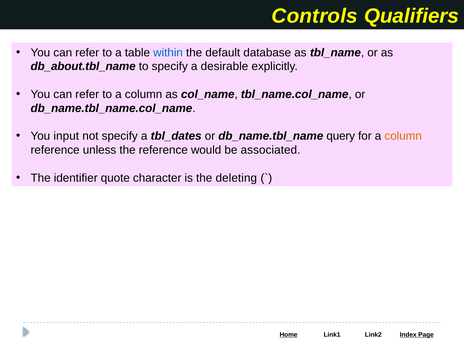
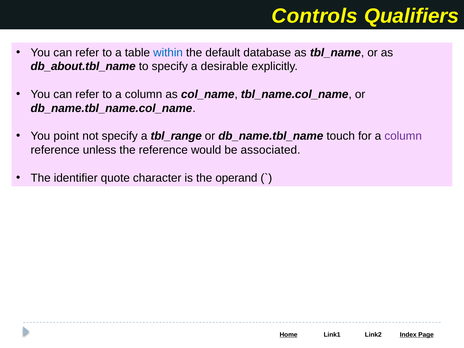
input: input -> point (66, 136)
tbl_dates: tbl_dates -> tbl_range (176, 136)
query: query -> touch (341, 136)
column colour: orange -> purple (403, 136)
deleting: deleting -> operand (236, 178)
